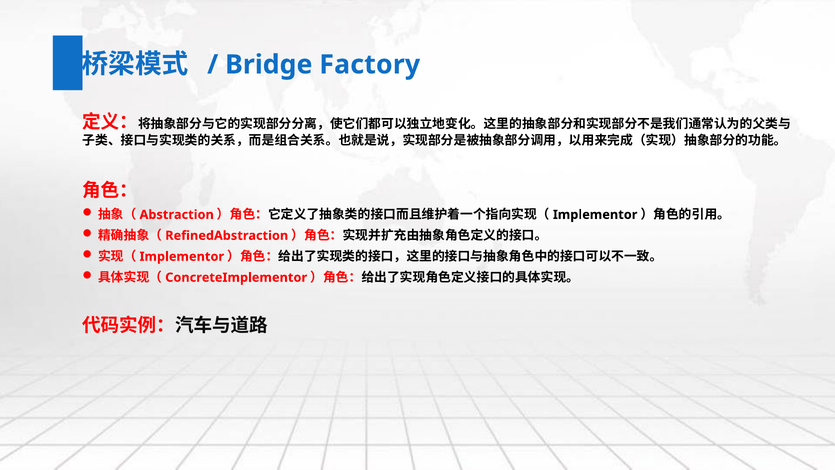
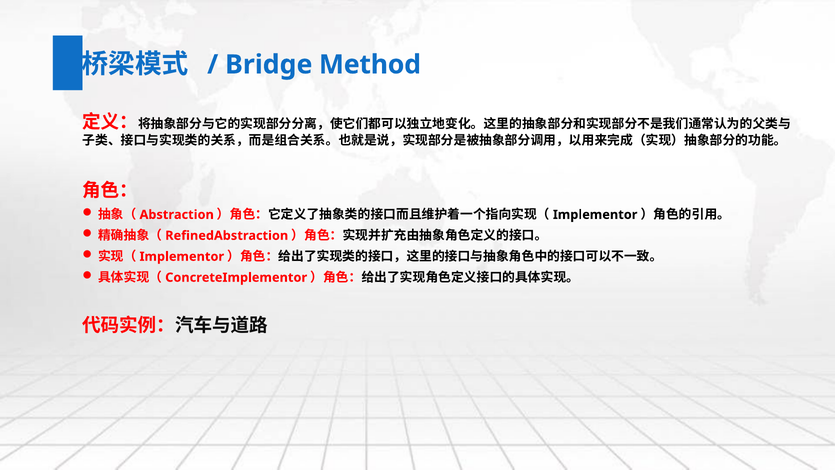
Factory: Factory -> Method (370, 65)
